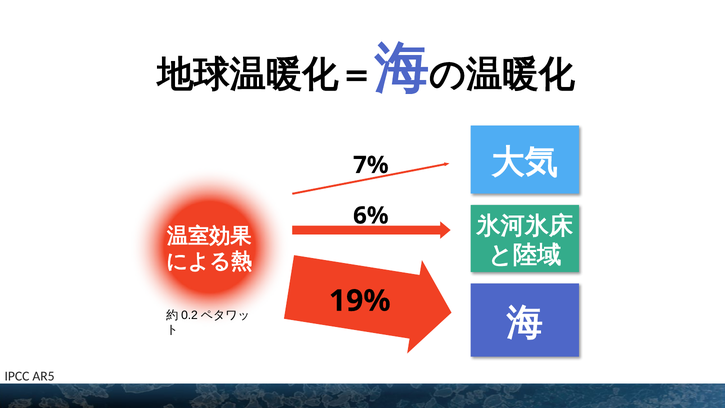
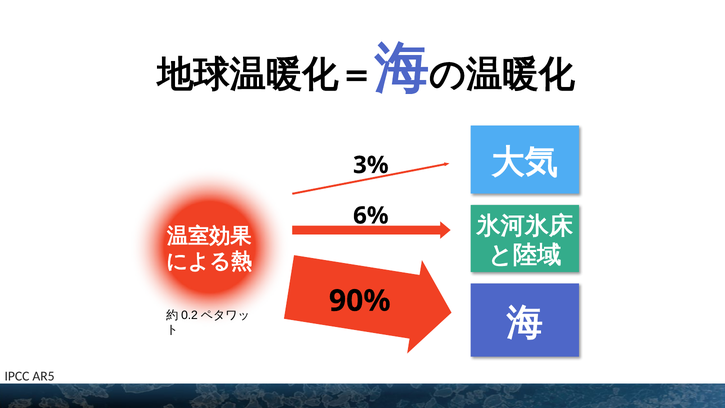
7%: 7% -> 3% (371, 165)
19%: 19% -> 90% (360, 301)
